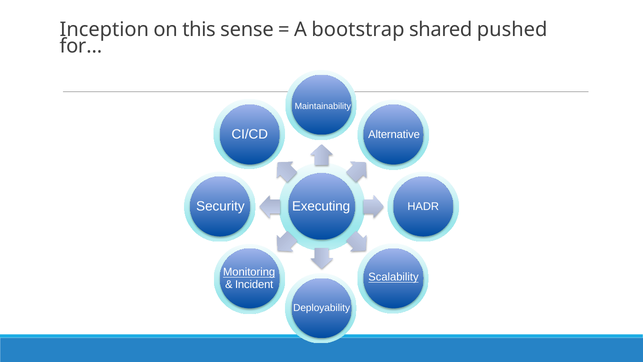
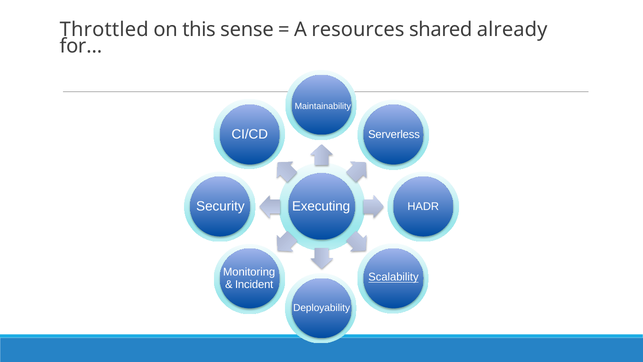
Inception: Inception -> Throttled (104, 30)
bootstrap: bootstrap -> resources (358, 30)
pushed: pushed -> already (512, 30)
Alternative: Alternative -> Serverless (394, 134)
Monitoring underline: present -> none (249, 272)
